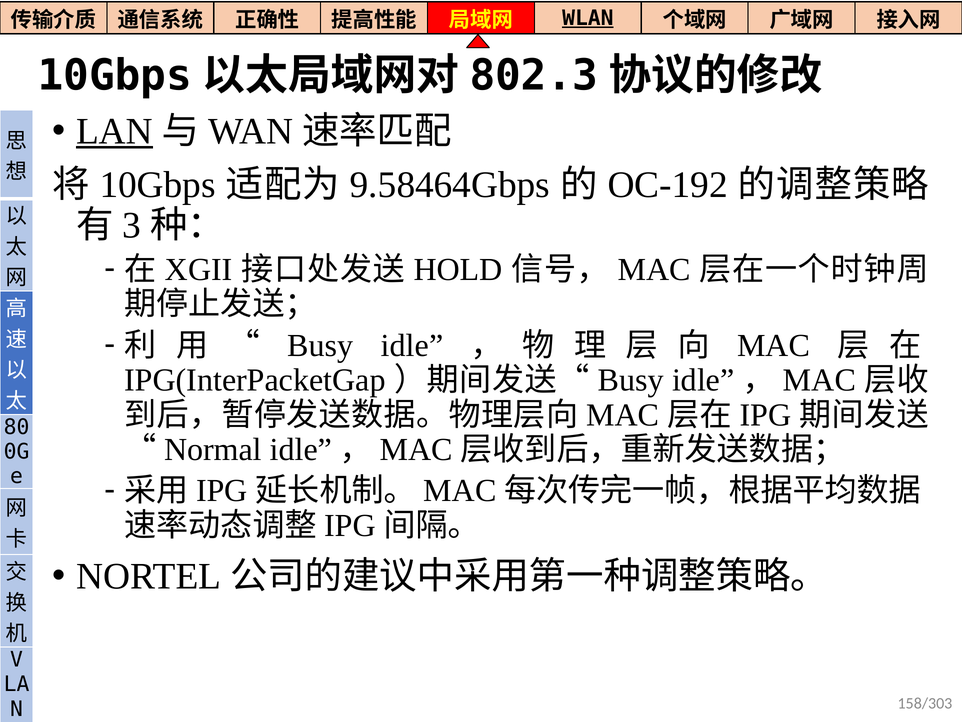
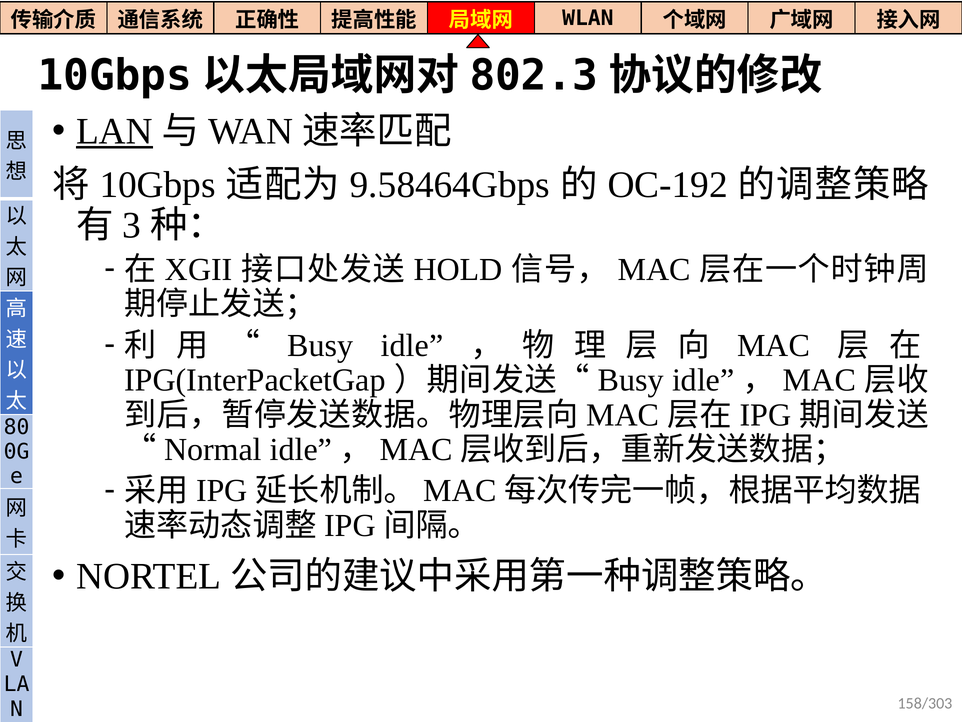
WLAN underline: present -> none (588, 18)
